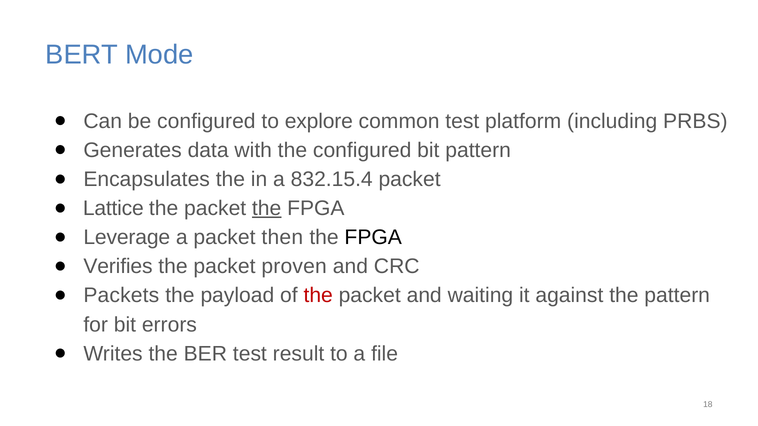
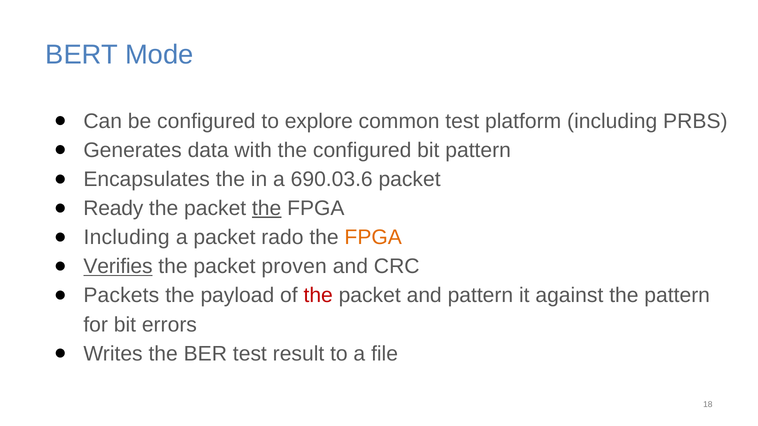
832.15.4: 832.15.4 -> 690.03.6 (332, 179)
Lattice: Lattice -> Ready (113, 209)
Leverage: Leverage -> Including (127, 238)
then: then -> rado (282, 238)
FPGA colour: black -> orange (373, 238)
Verifies underline: none -> present (118, 267)
and waiting: waiting -> pattern (480, 296)
